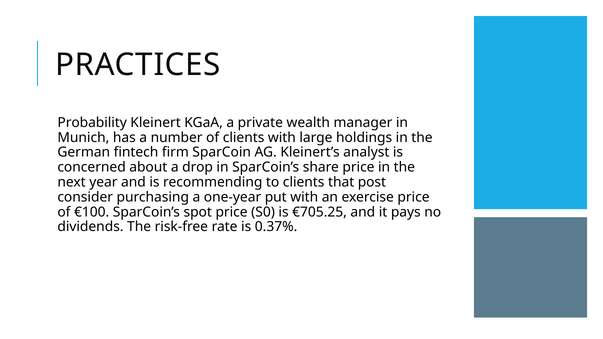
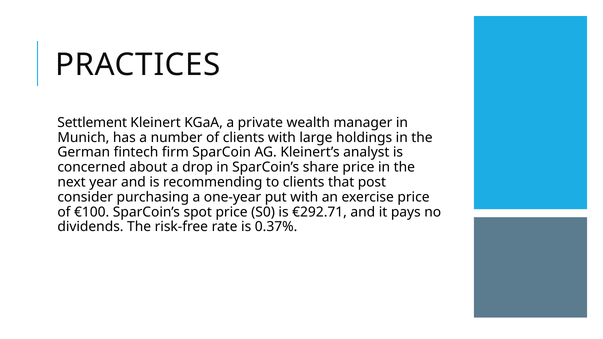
Probability: Probability -> Settlement (92, 123)
€705.25: €705.25 -> €292.71 (320, 212)
